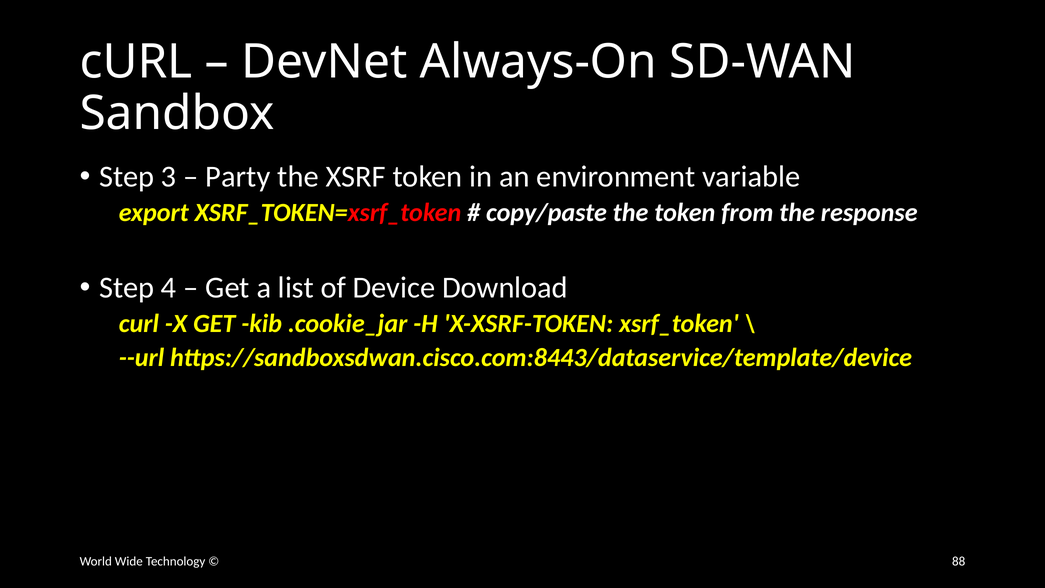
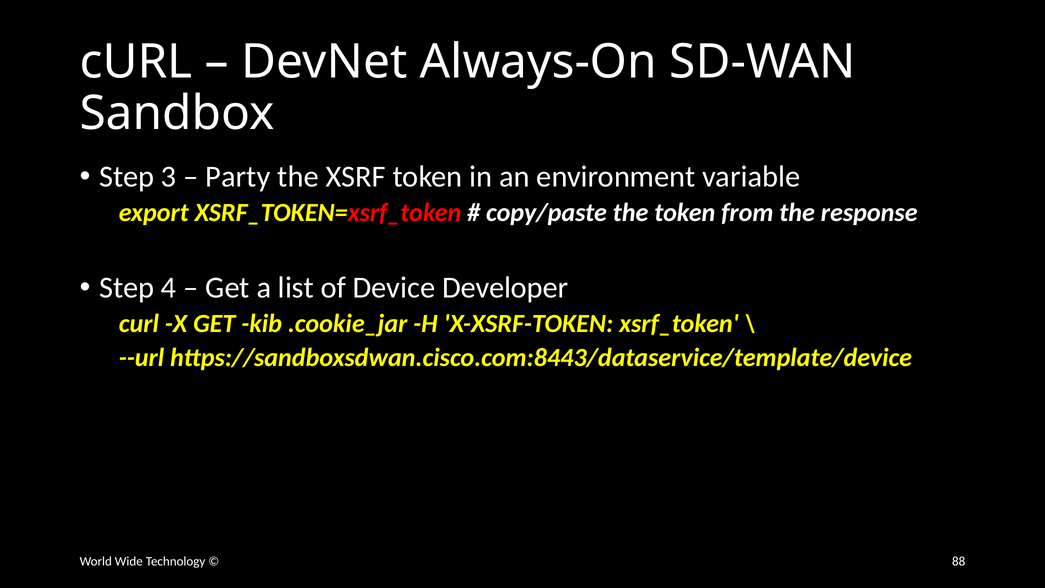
Download: Download -> Developer (505, 288)
